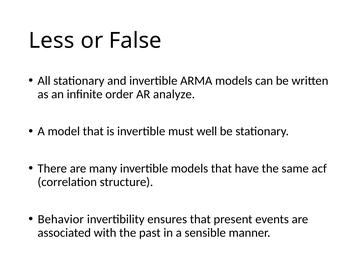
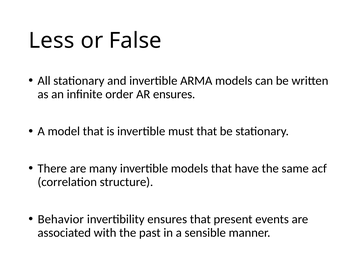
AR analyze: analyze -> ensures (174, 94)
must well: well -> that (207, 132)
